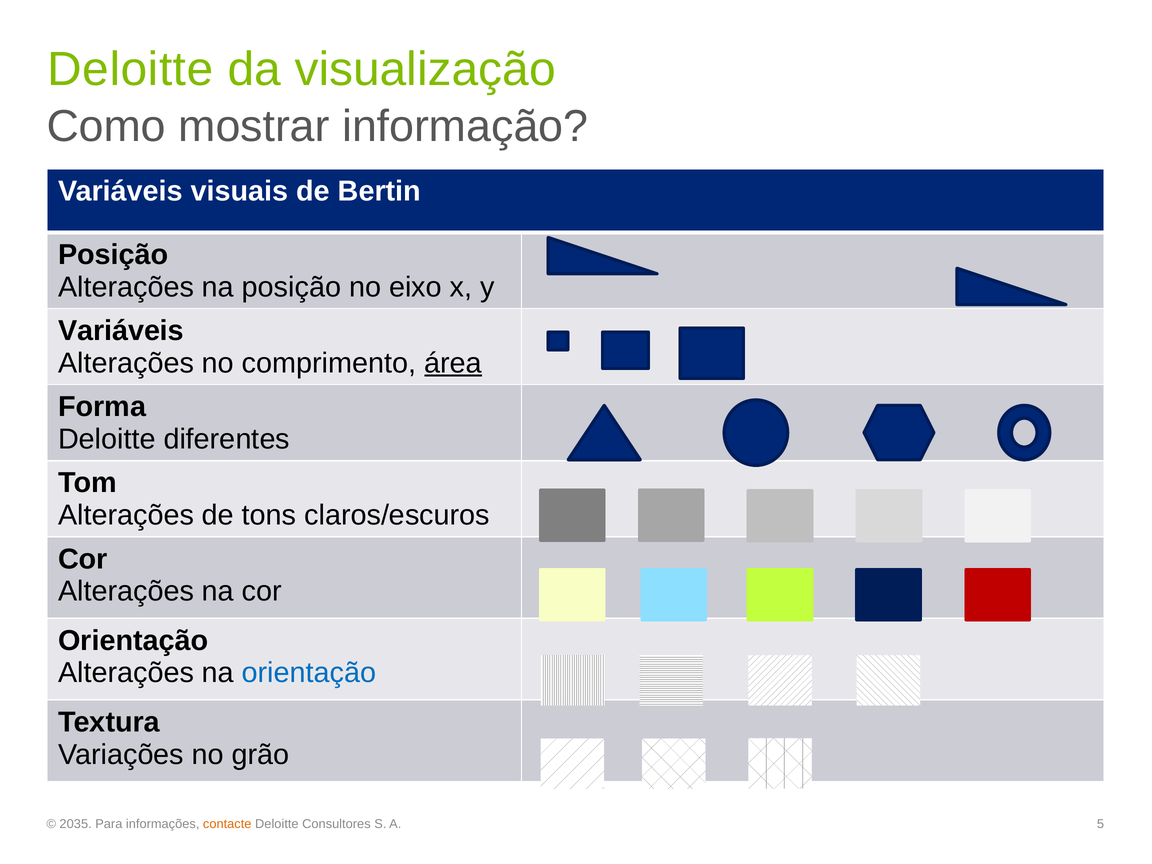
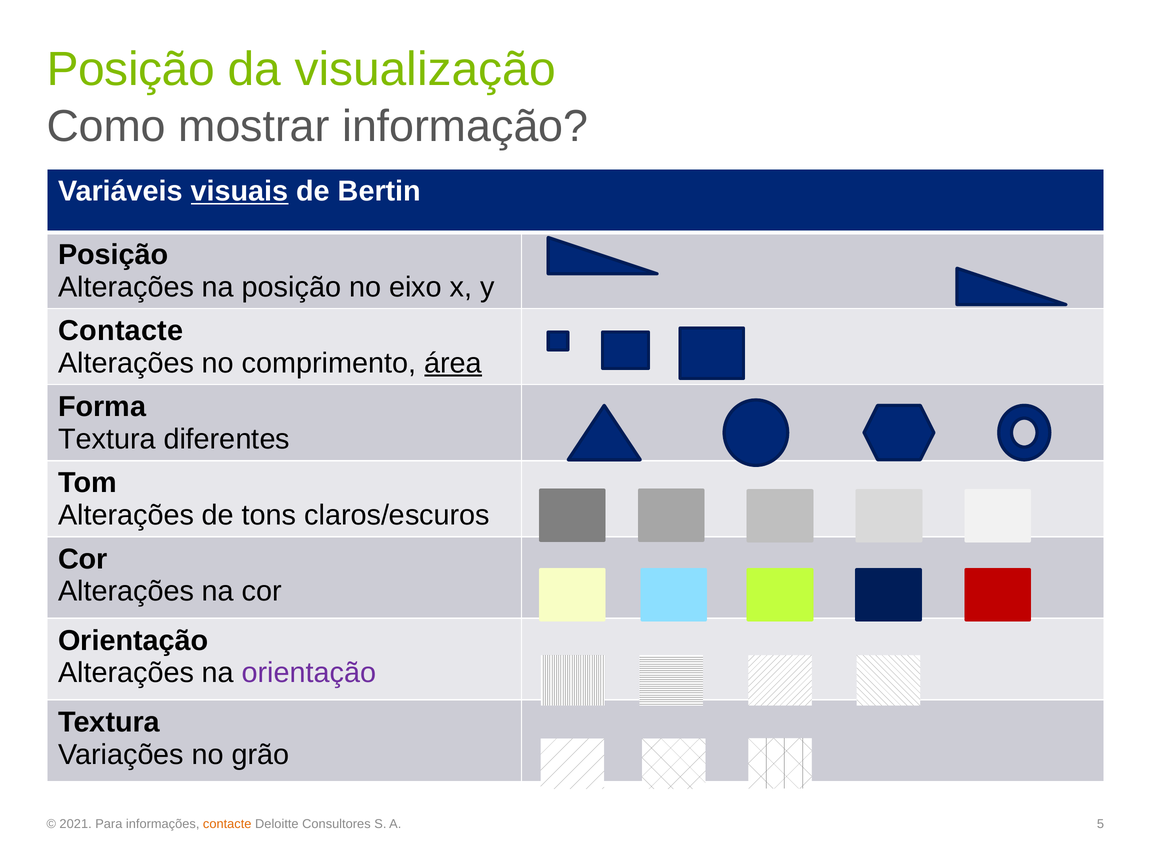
Deloitte: Deloitte -> Posição (131, 69)
visuais underline: none -> present (240, 191)
Variáveis: Variáveis -> Contacte (121, 331)
Deloitte: Deloitte -> Textura (107, 439)
orientação colour: blue -> purple (309, 673)
2035: 2035 -> 2021 (76, 824)
